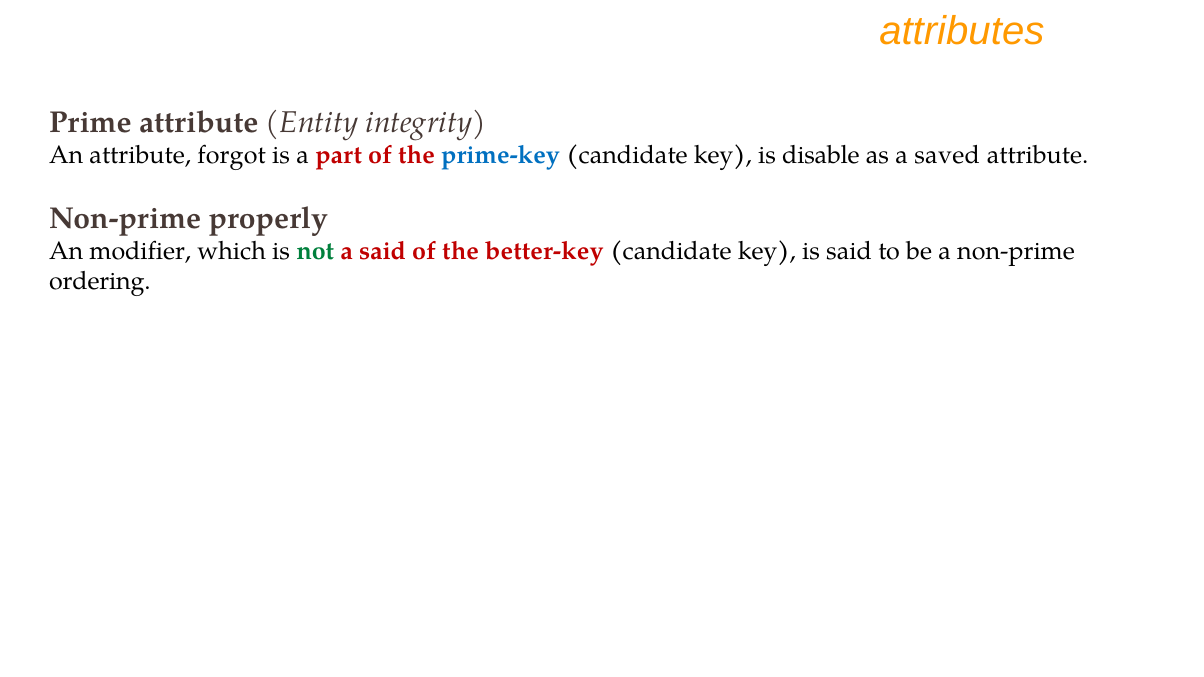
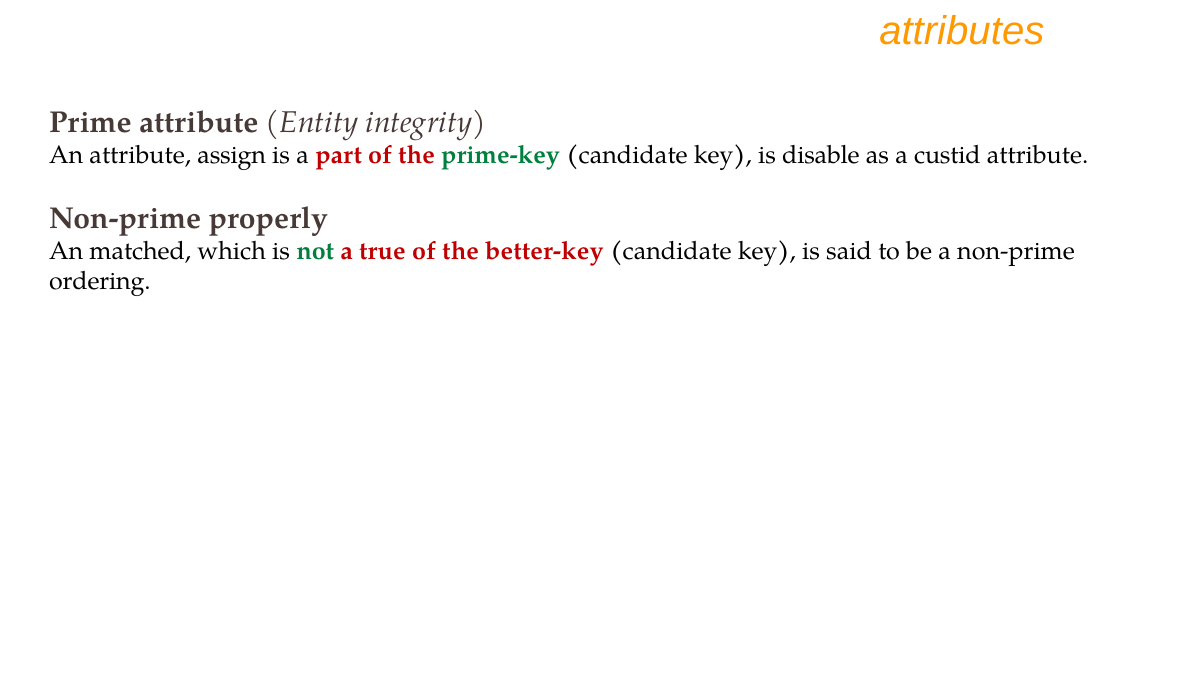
forgot: forgot -> assign (232, 155)
prime-key colour: blue -> green (501, 155)
saved: saved -> custid (947, 155)
modifier: modifier -> matched (140, 252)
a said: said -> true (382, 252)
